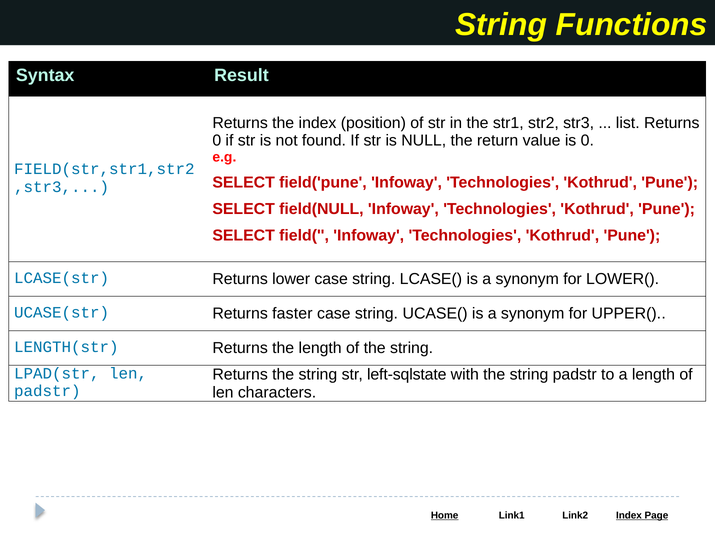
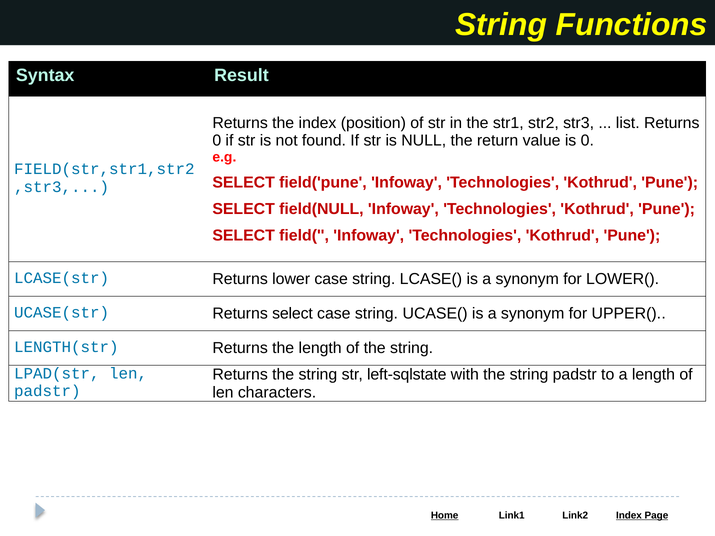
Returns faster: faster -> select (293, 314)
